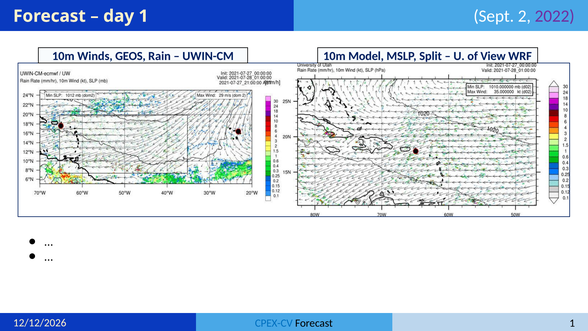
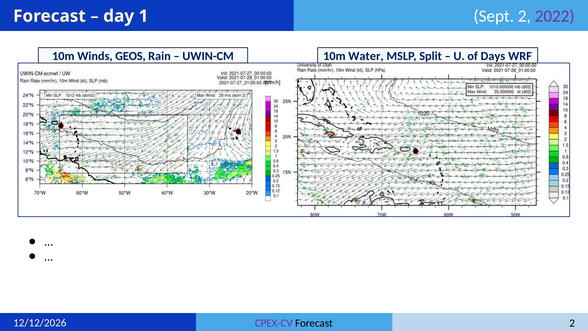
Model: Model -> Water (366, 56)
View: View -> Days (493, 56)
CPEX-CV colour: blue -> purple (274, 323)
Forecast 1: 1 -> 2 (572, 323)
